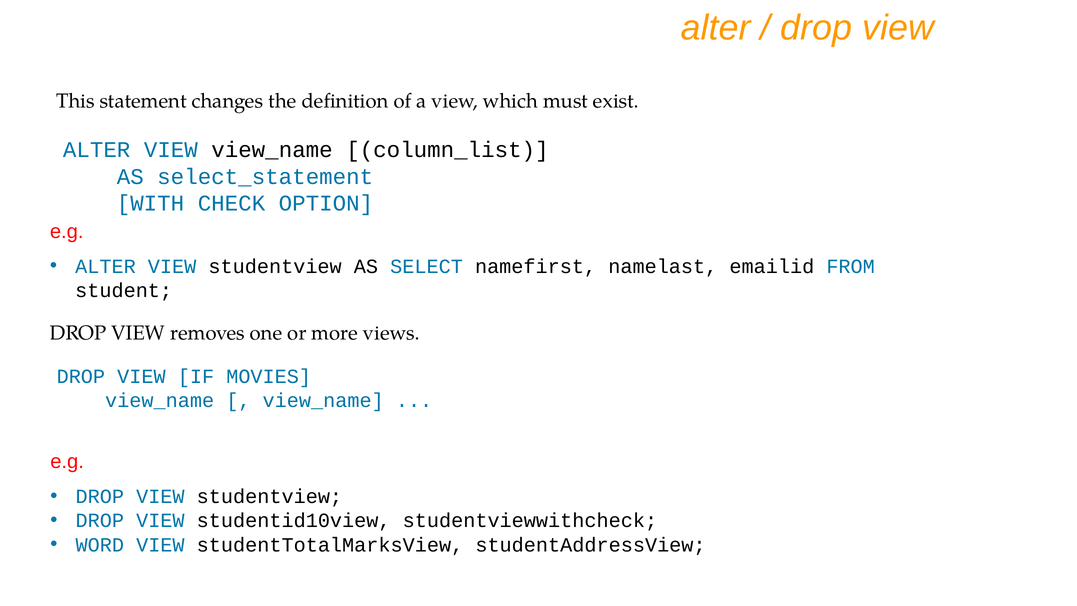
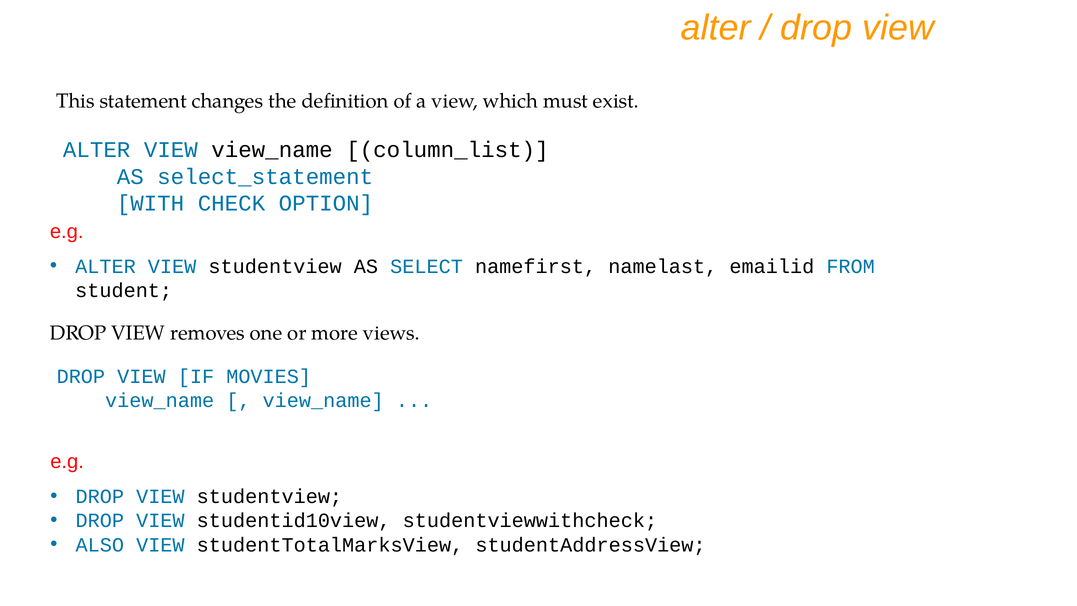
WORD: WORD -> ALSO (100, 545)
